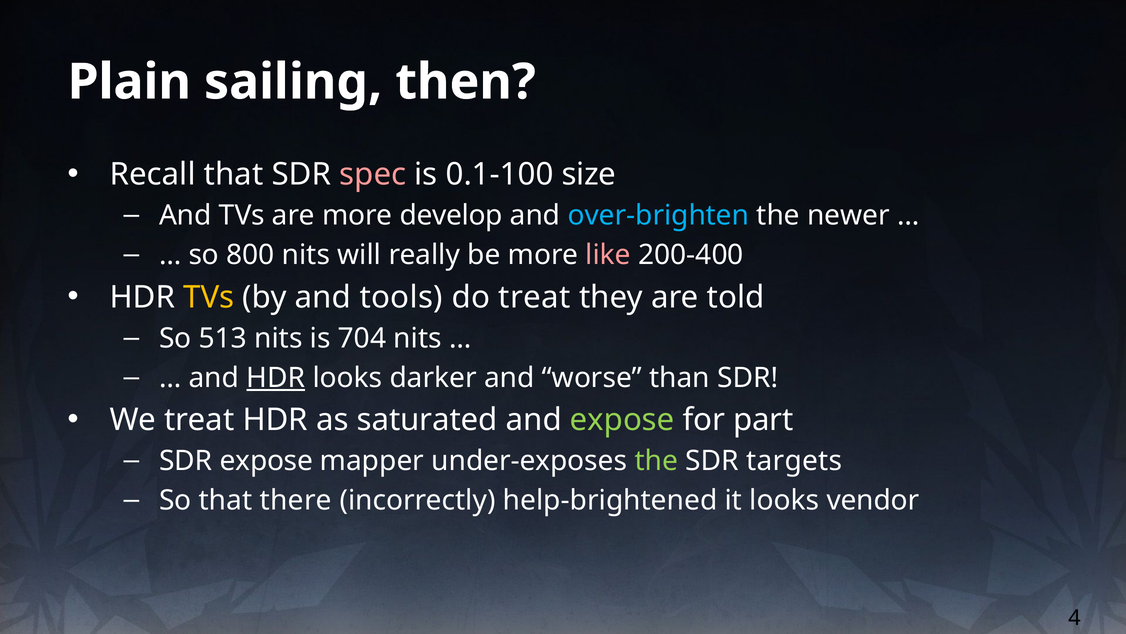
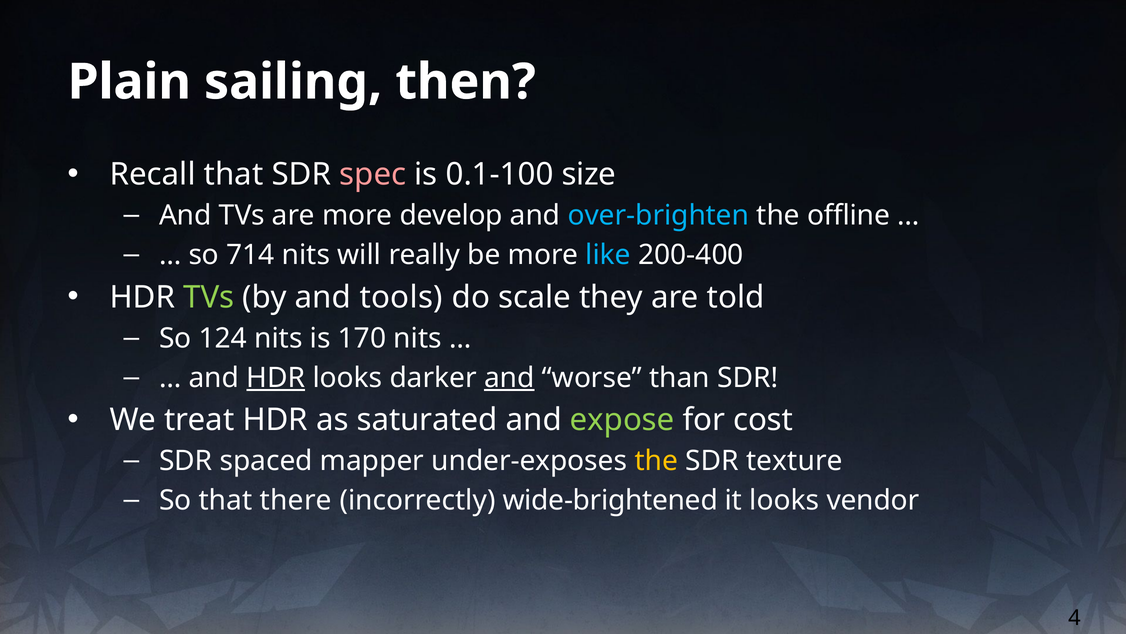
newer: newer -> offline (849, 215)
800: 800 -> 714 (250, 255)
like colour: pink -> light blue (608, 255)
TVs colour: yellow -> light green (209, 297)
do treat: treat -> scale (535, 297)
513: 513 -> 124 (223, 338)
704: 704 -> 170 (362, 338)
and underline: none -> present (509, 377)
part: part -> cost (763, 420)
SDR expose: expose -> spaced (266, 461)
the colour: light green -> yellow (656, 461)
targets: targets -> texture (794, 461)
help-brightened: help-brightened -> wide-brightened (610, 500)
